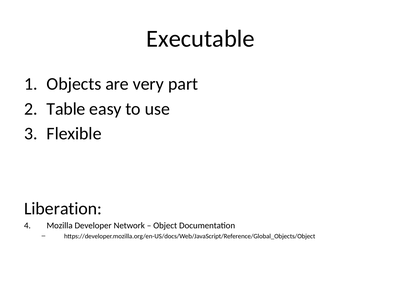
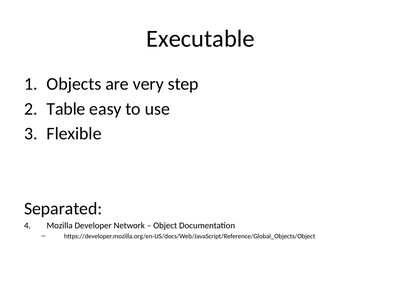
part: part -> step (183, 84)
Liberation: Liberation -> Separated (63, 209)
